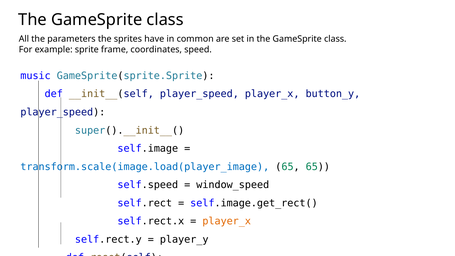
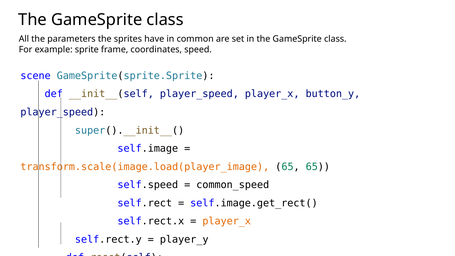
music: music -> scene (36, 76)
transform.scale(image.load(player_image colour: blue -> orange (145, 167)
window_speed: window_speed -> common_speed (233, 185)
